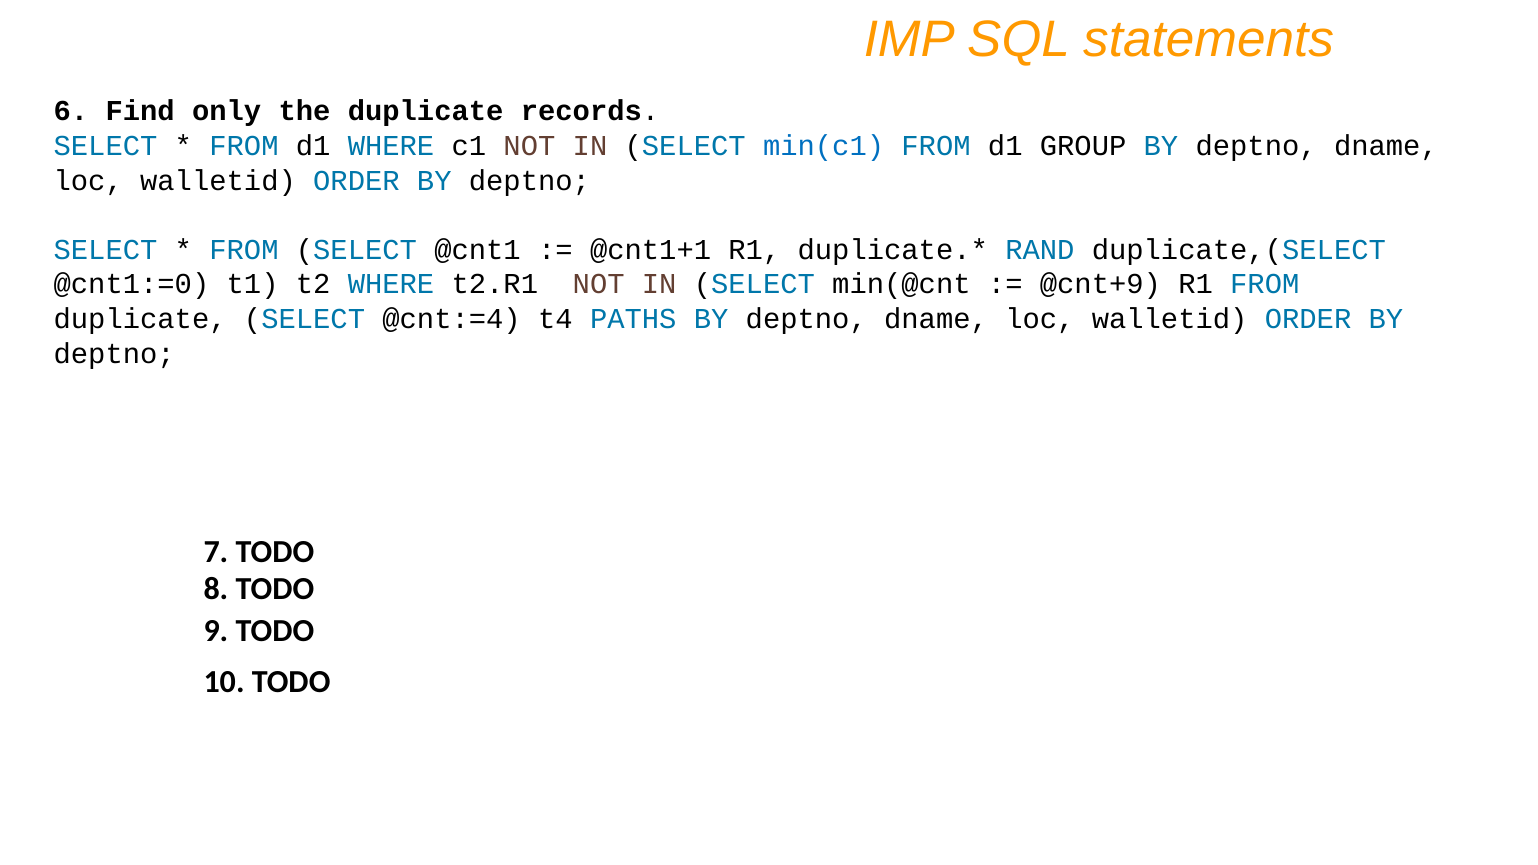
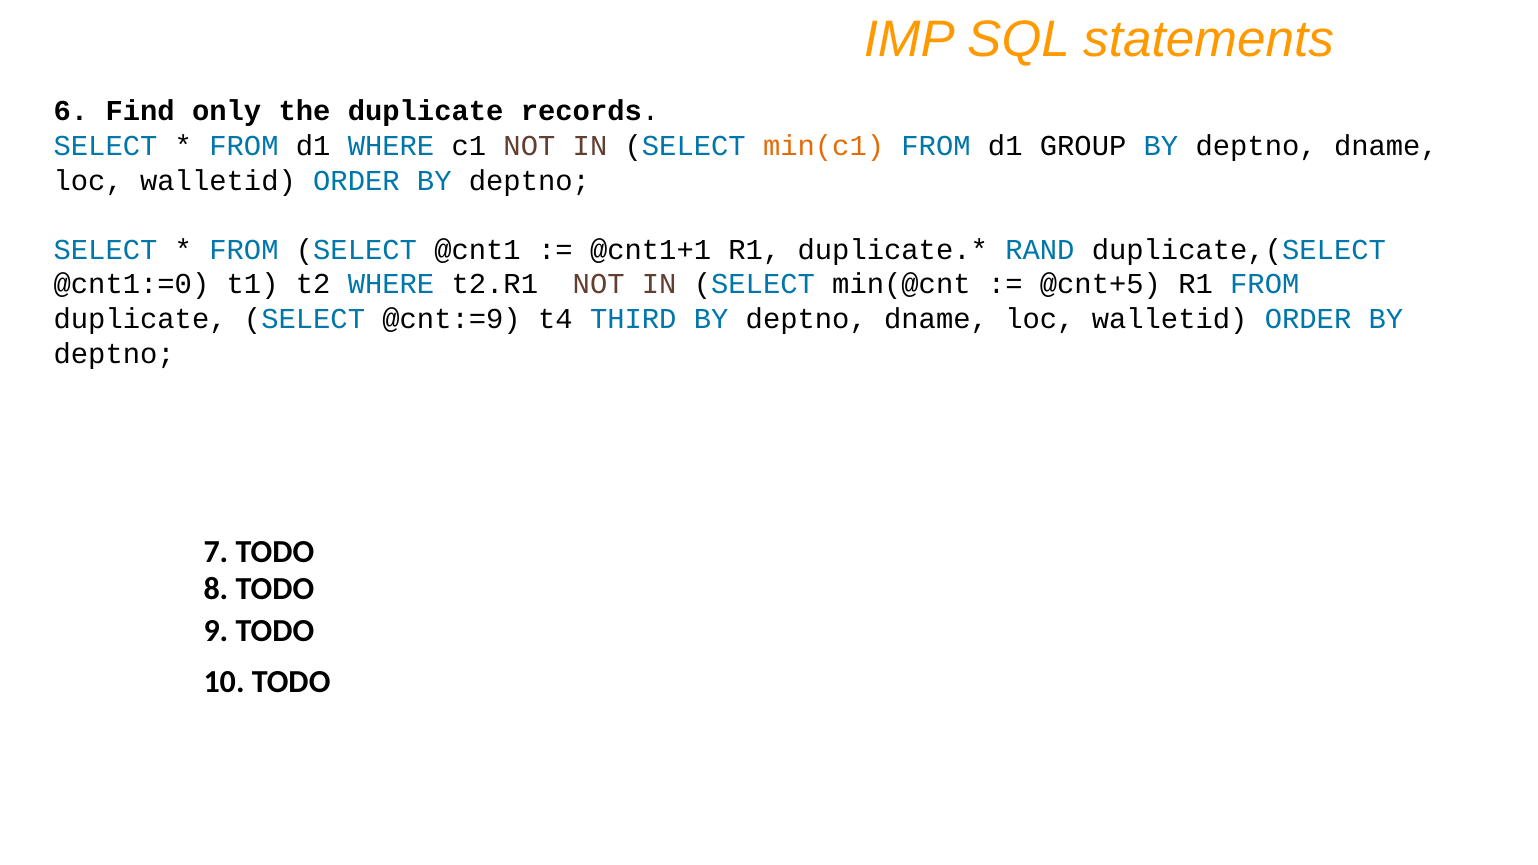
min(c1 colour: blue -> orange (824, 146)
@cnt+9: @cnt+9 -> @cnt+5 (1100, 284)
@cnt:=4: @cnt:=4 -> @cnt:=9 (452, 319)
PATHS: PATHS -> THIRD (633, 319)
